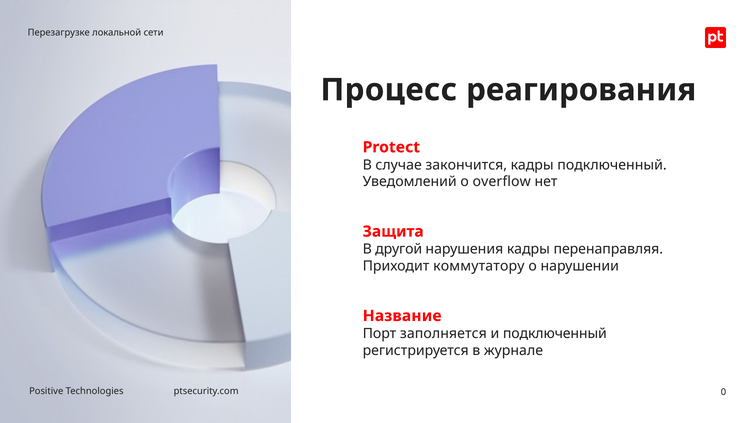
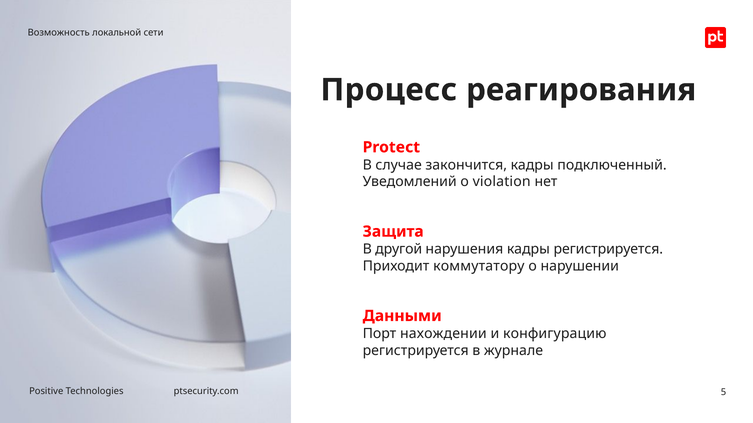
Перезагрузке: Перезагрузке -> Возможность (59, 33)
overflow: overflow -> violation (502, 182)
кадры перенаправляя: перенаправляя -> регистрируется (608, 250)
Название: Название -> Данными (402, 316)
заполняется: заполняется -> нахождении (443, 334)
и подключенный: подключенный -> конфигурацию (555, 334)
0: 0 -> 5 (723, 393)
